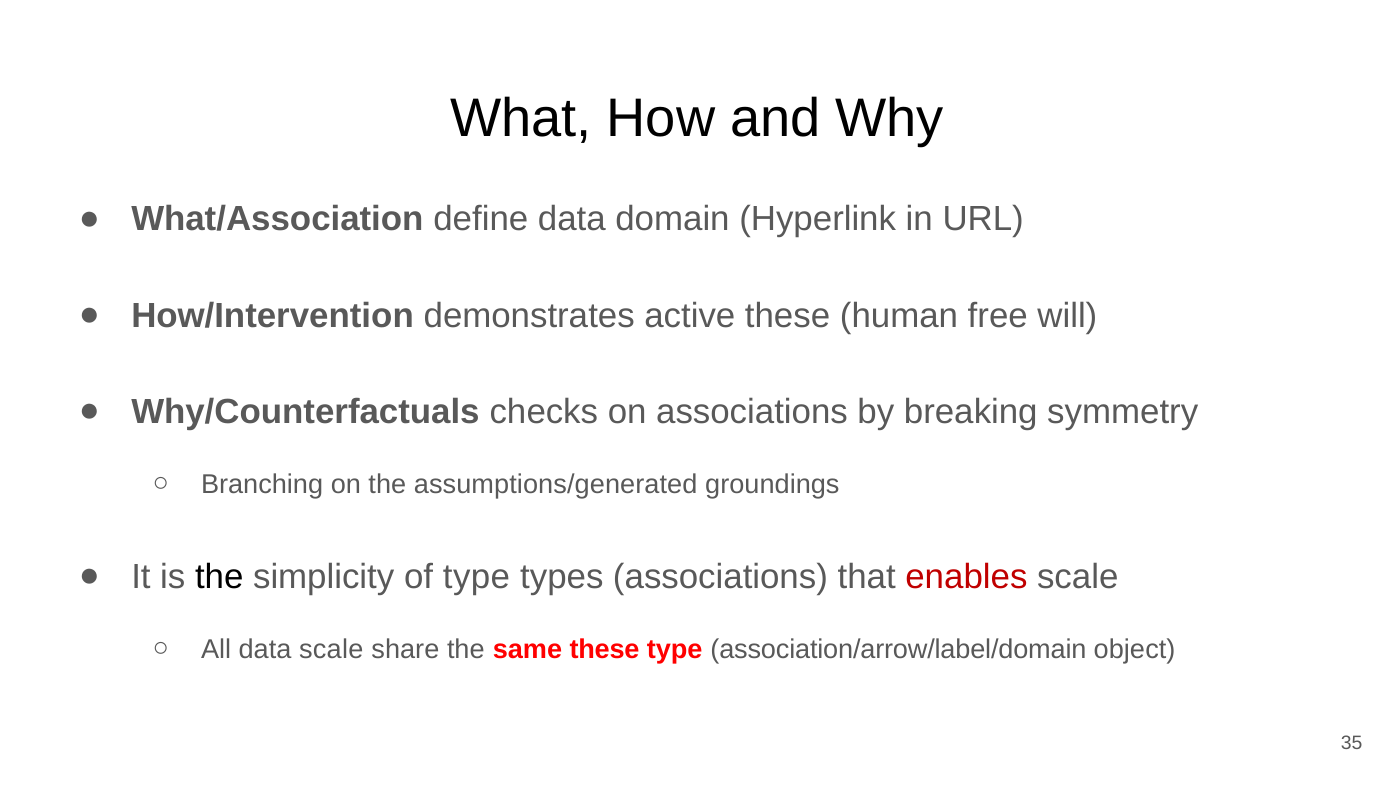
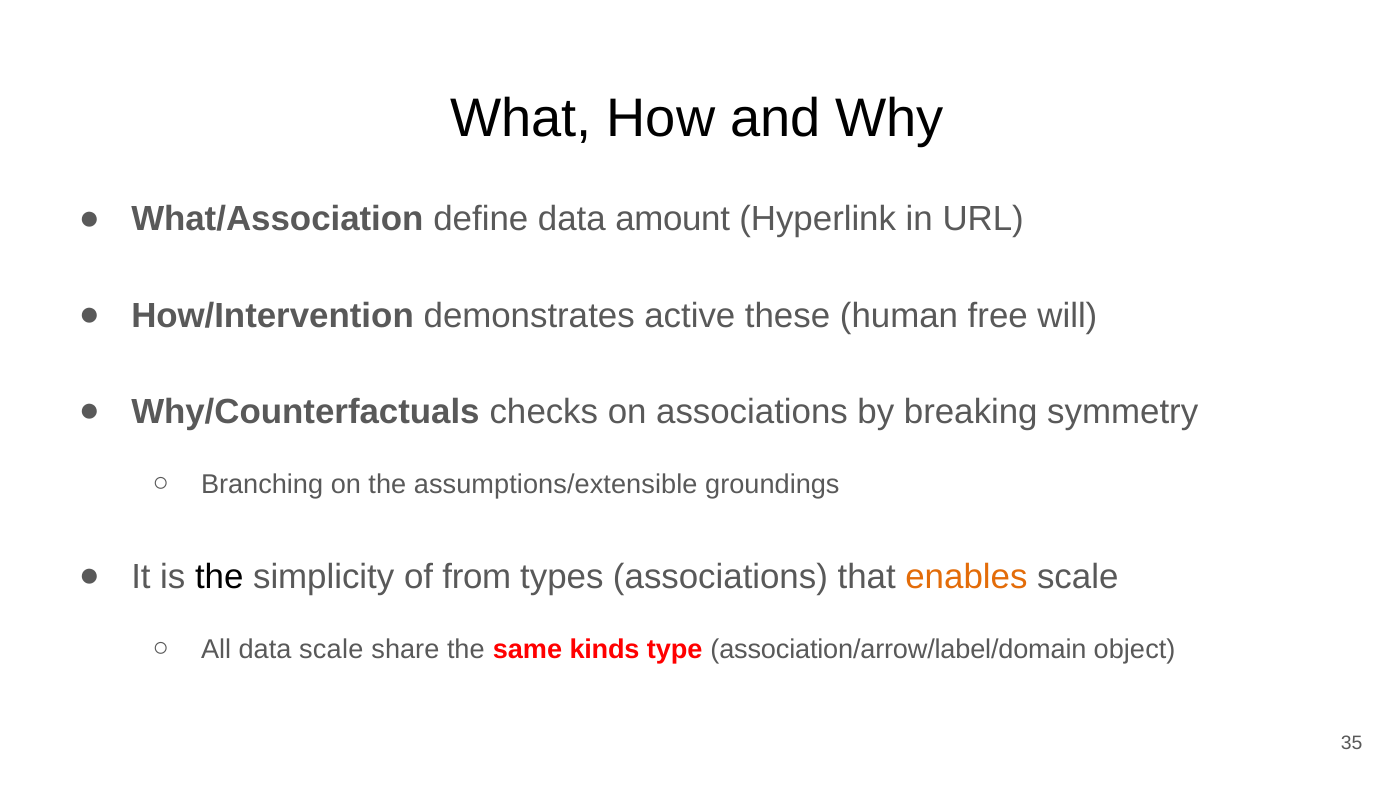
domain: domain -> amount (673, 219)
assumptions/generated: assumptions/generated -> assumptions/extensible (556, 484)
of type: type -> from (477, 576)
enables colour: red -> orange (966, 576)
same these: these -> kinds (605, 649)
